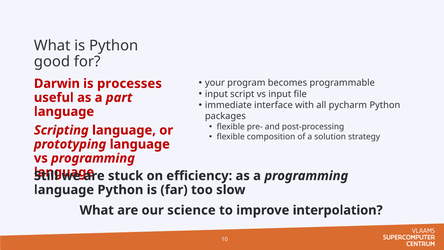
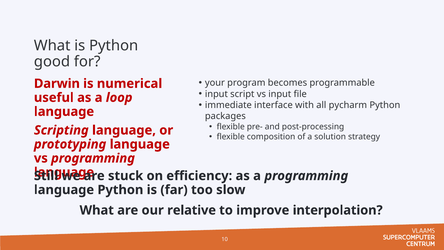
processes: processes -> numerical (130, 84)
part: part -> loop (119, 97)
science: science -> relative (192, 210)
